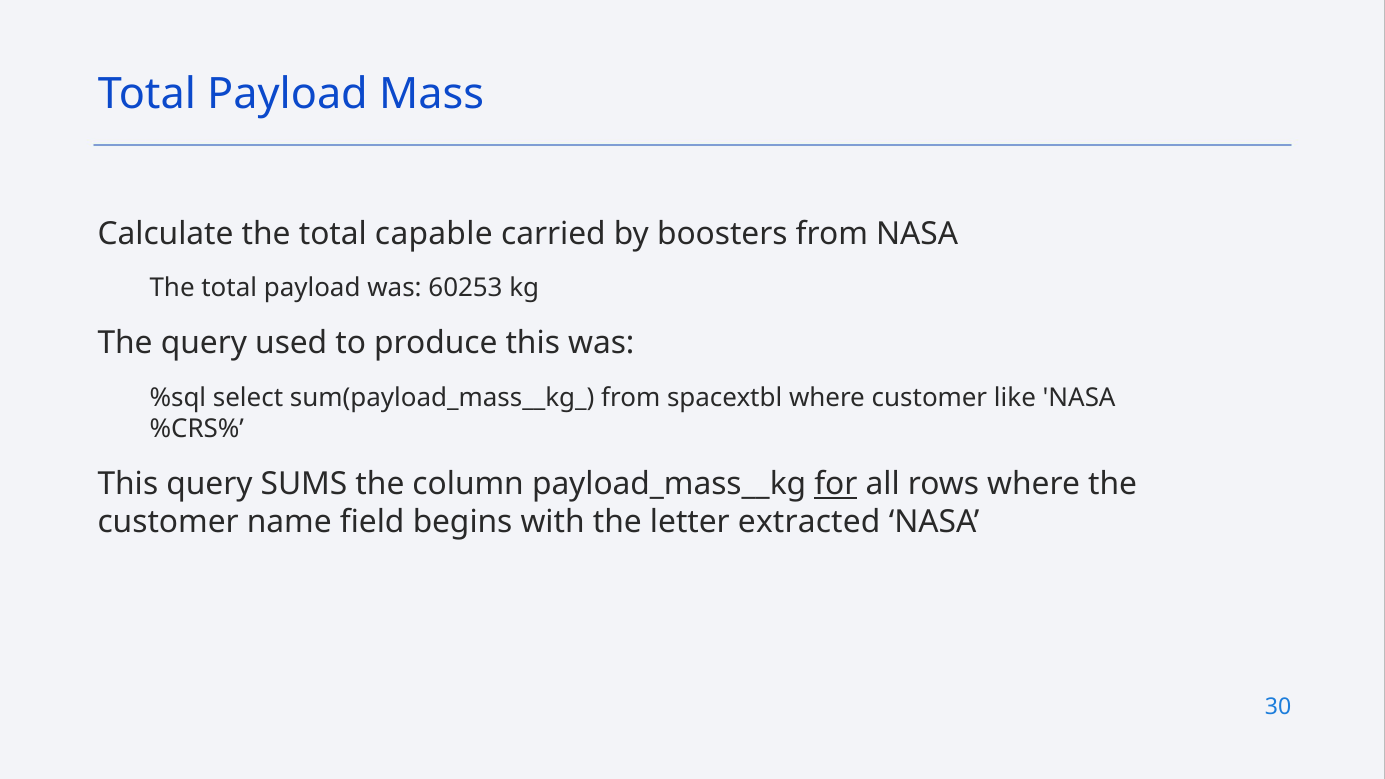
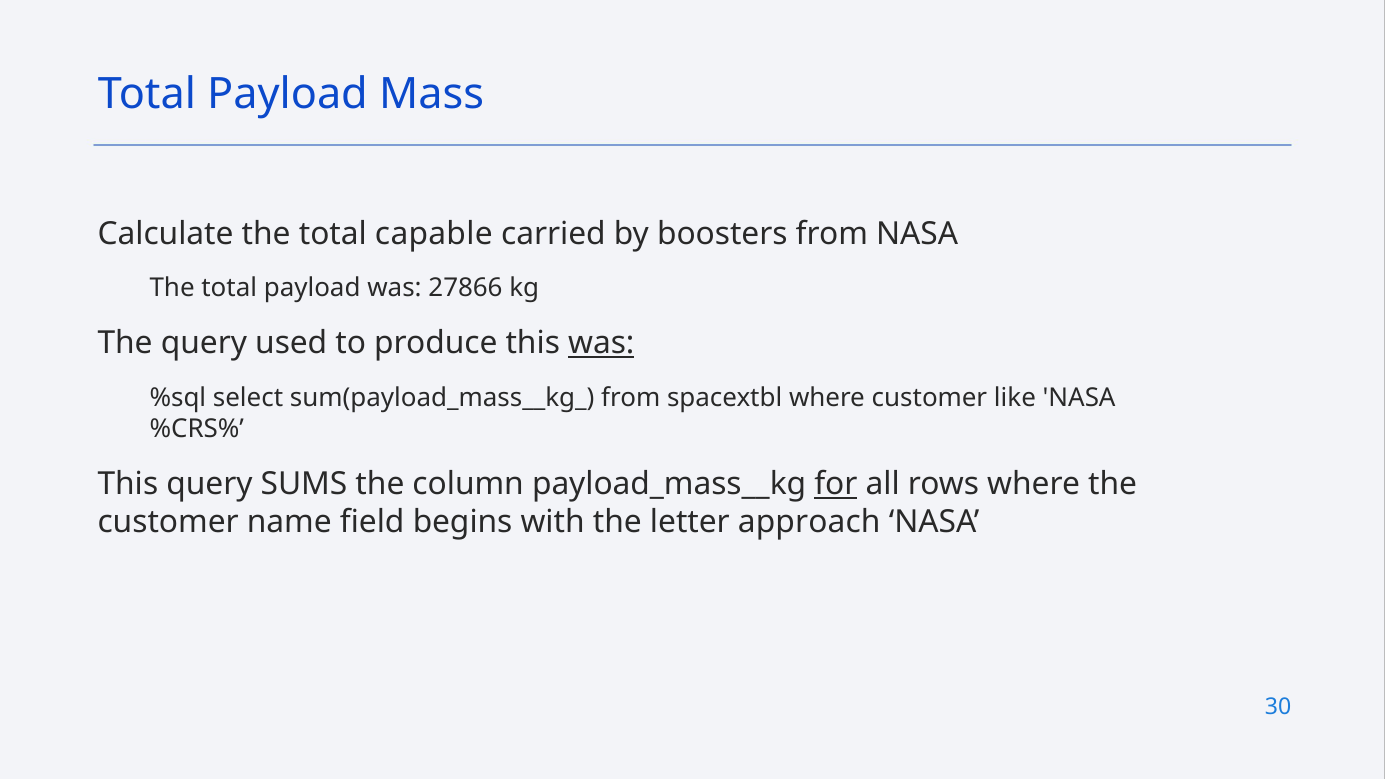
60253: 60253 -> 27866 (466, 288)
was underline: none -> present (601, 343)
extracted: extracted -> approach (809, 522)
